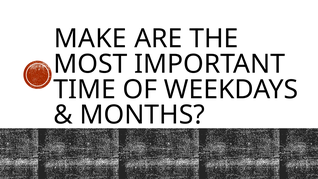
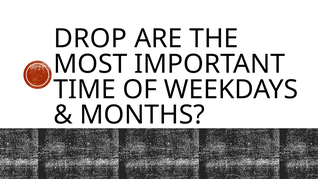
MAKE: MAKE -> DROP (90, 39)
